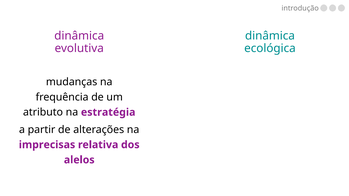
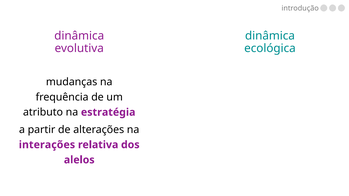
imprecisas: imprecisas -> interações (47, 145)
